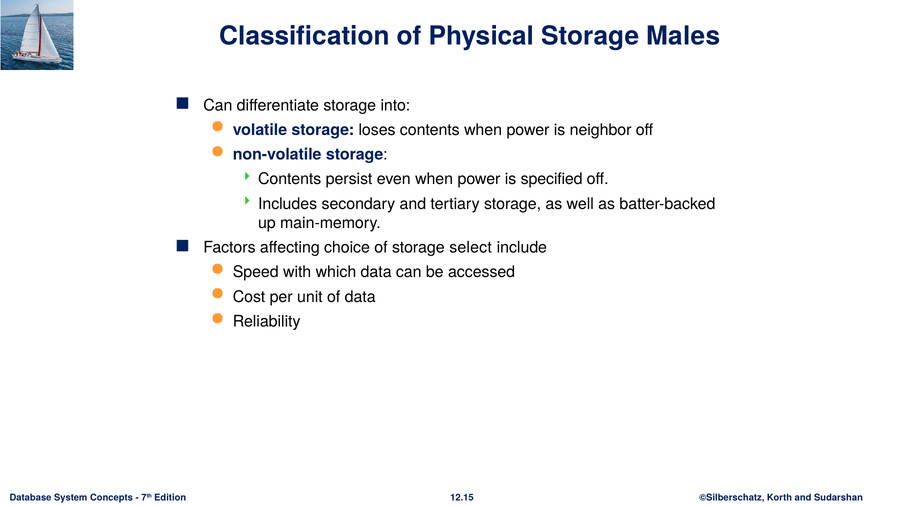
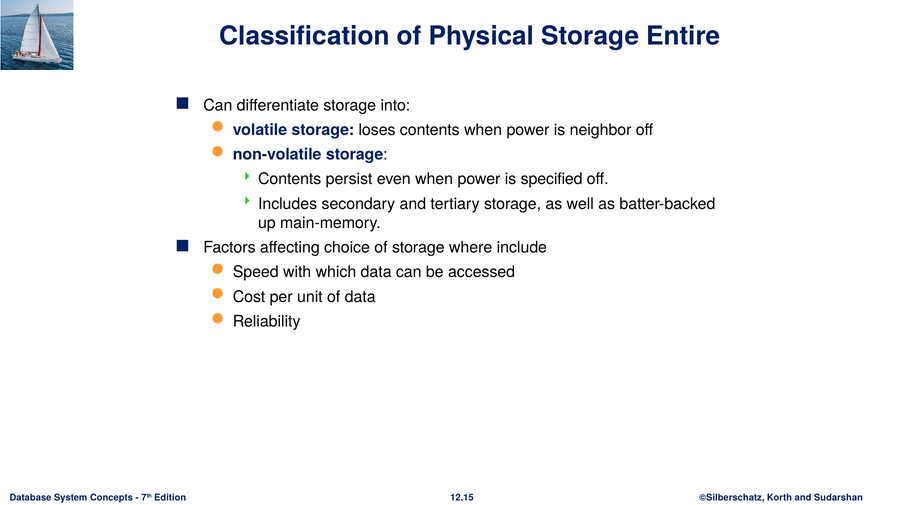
Males: Males -> Entire (683, 36)
select: select -> where (471, 248)
